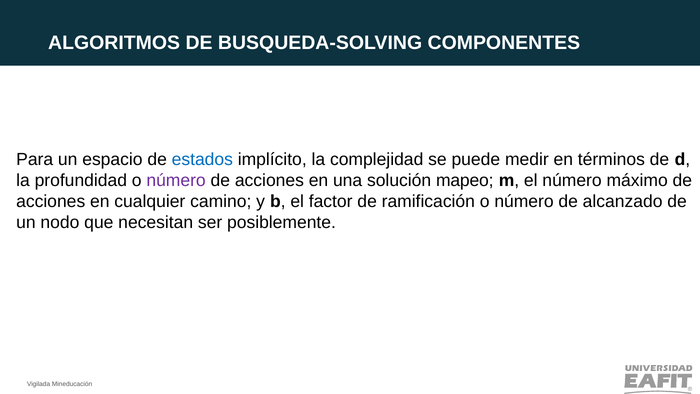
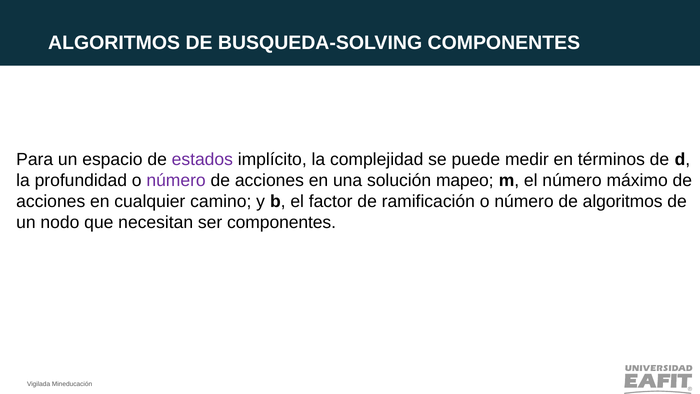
estados colour: blue -> purple (202, 159)
de alcanzado: alcanzado -> algoritmos (623, 201)
ser posiblemente: posiblemente -> componentes (282, 222)
